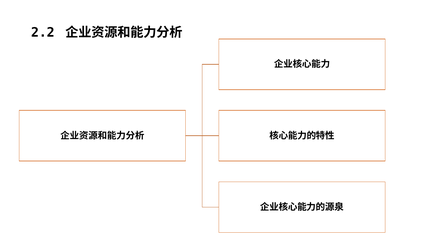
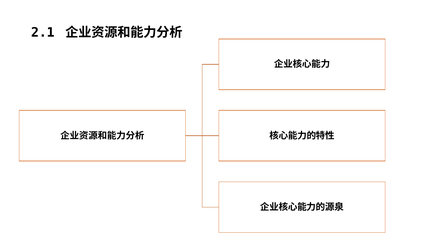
2.2: 2.2 -> 2.1 (43, 33)
